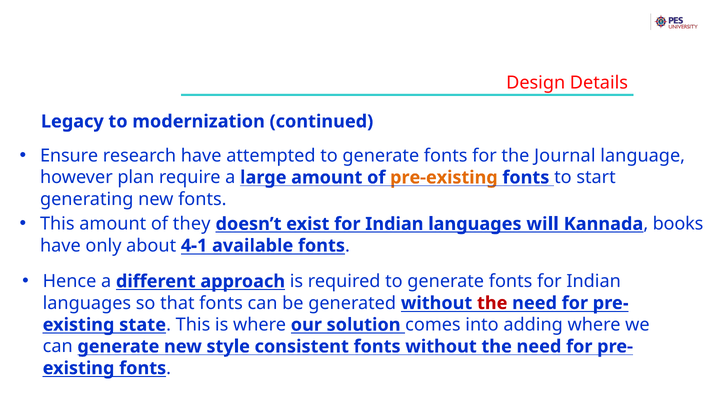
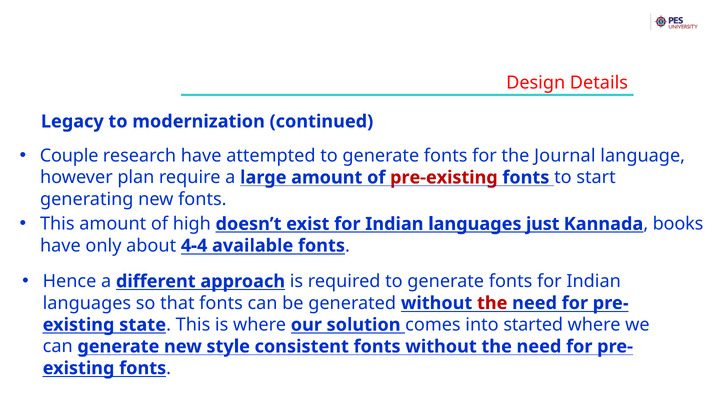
Ensure: Ensure -> Couple (69, 156)
pre-existing colour: orange -> red (444, 178)
they: they -> high (192, 224)
will: will -> just (543, 224)
4-1: 4-1 -> 4-4 (194, 246)
adding: adding -> started (533, 325)
